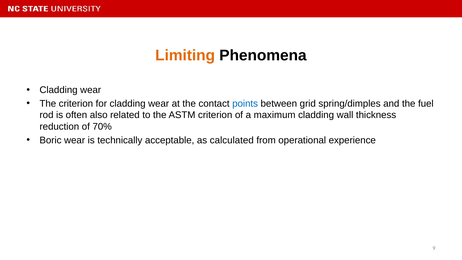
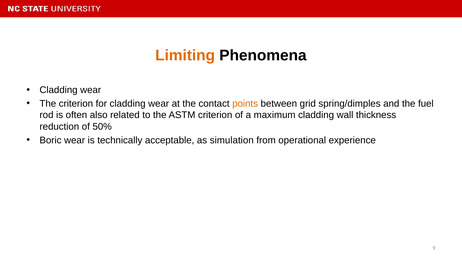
points colour: blue -> orange (245, 104)
70%: 70% -> 50% (102, 127)
calculated: calculated -> simulation (232, 140)
